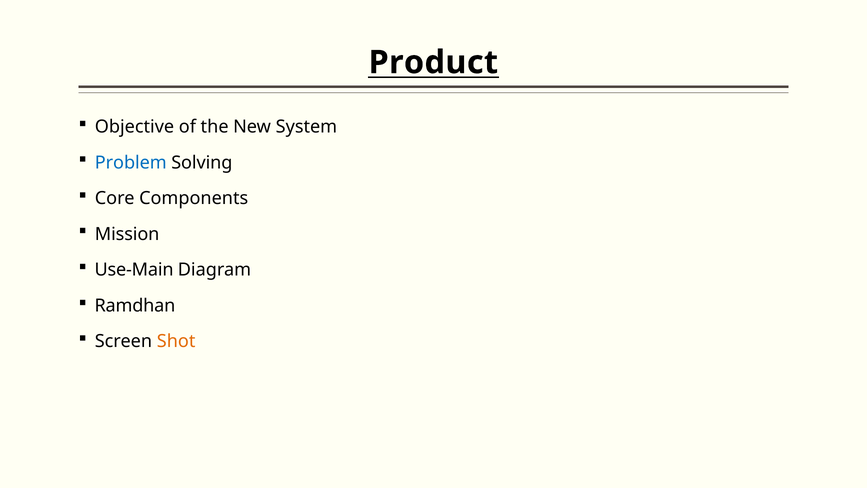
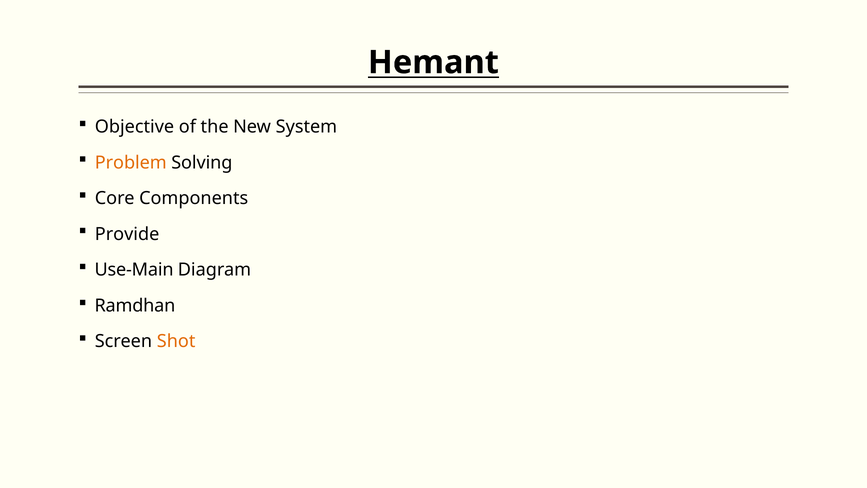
Product: Product -> Hemant (433, 62)
Problem colour: blue -> orange (131, 162)
Mission: Mission -> Provide (127, 234)
